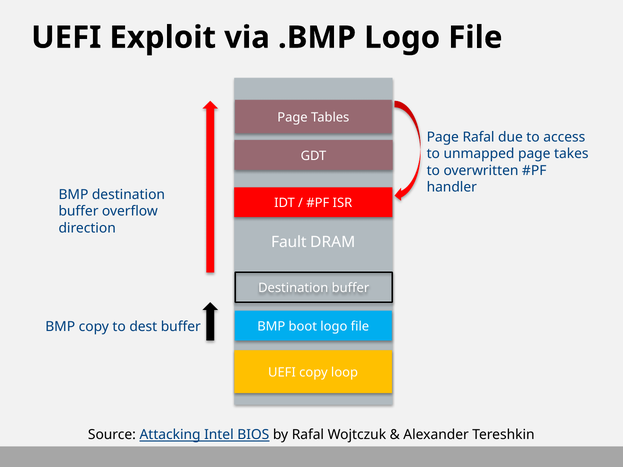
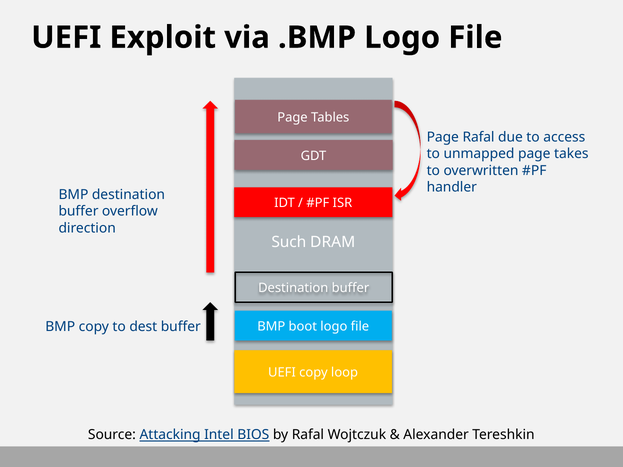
Fault: Fault -> Such (289, 242)
